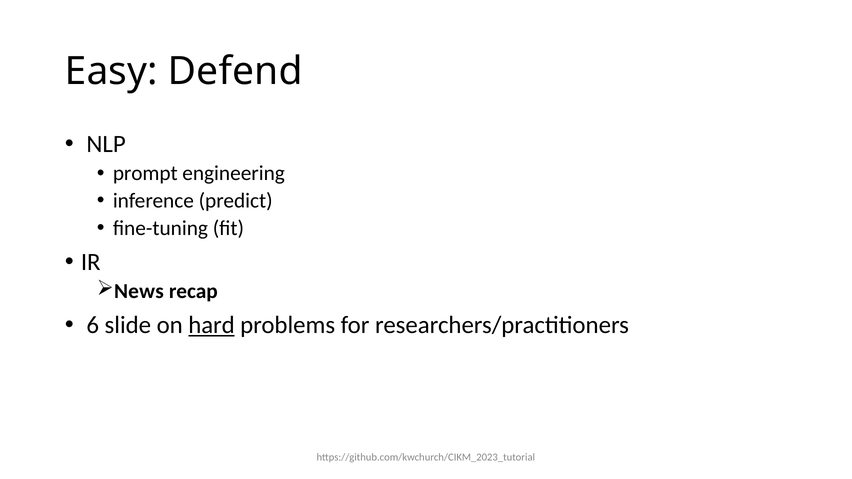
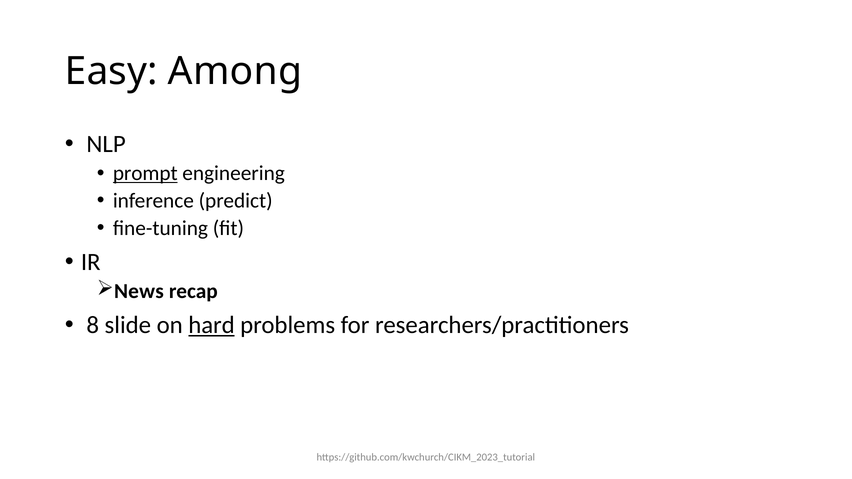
Defend: Defend -> Among (235, 72)
prompt underline: none -> present (145, 173)
6: 6 -> 8 (93, 325)
